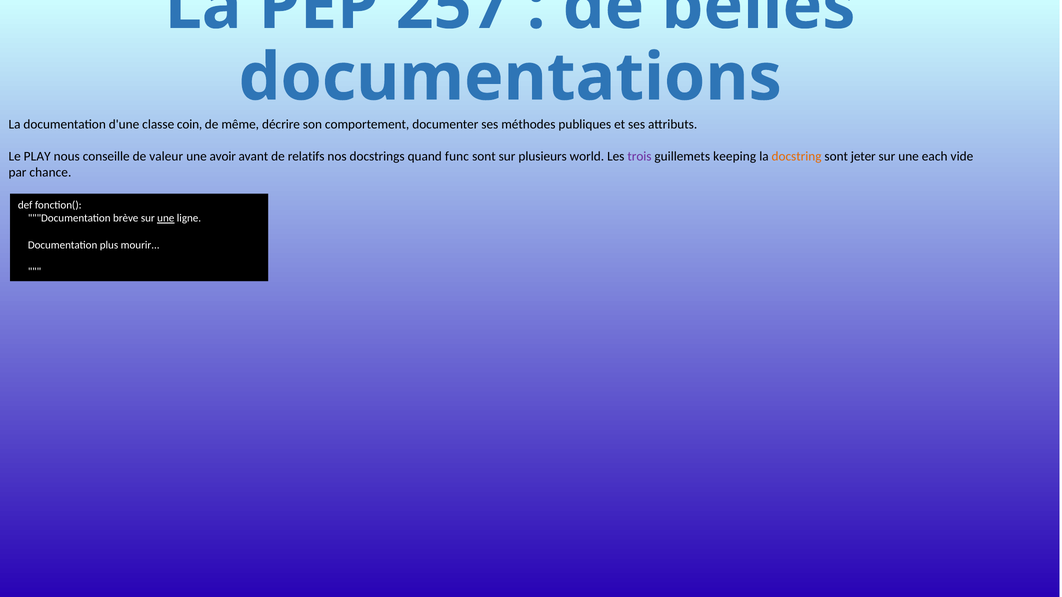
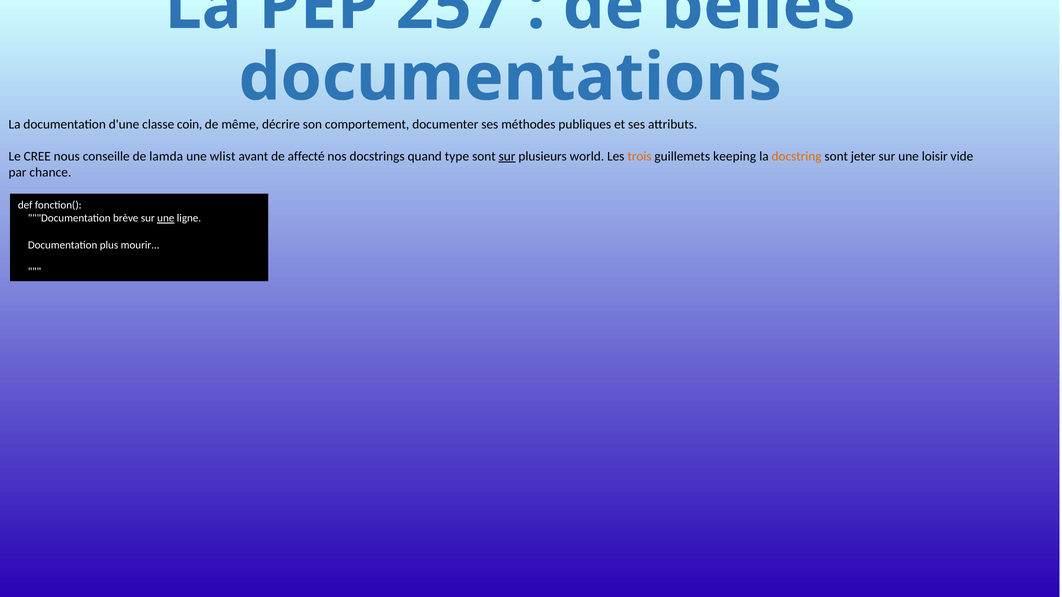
PLAY: PLAY -> CREE (37, 156)
valeur: valeur -> lamda (166, 156)
avoir: avoir -> wlist (223, 156)
relatifs: relatifs -> affecté (306, 156)
func: func -> type (457, 156)
sur underline: none -> present (507, 156)
trois colour: purple -> orange (639, 156)
each: each -> loisir (935, 156)
